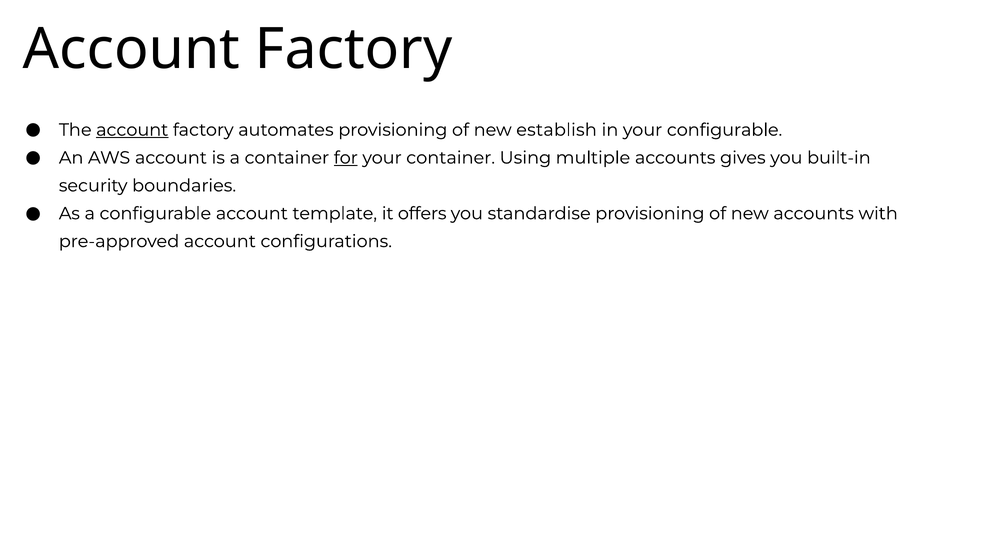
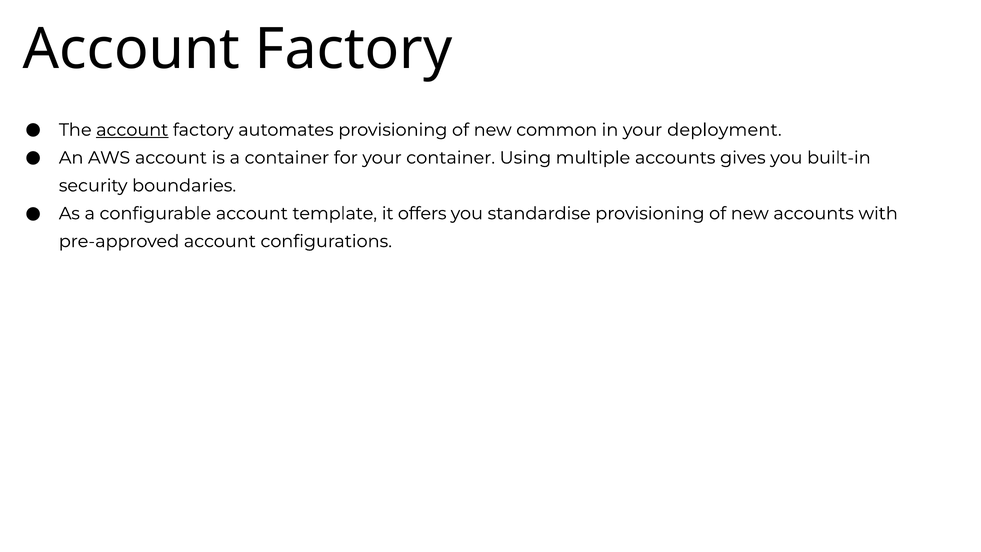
establish: establish -> common (557, 130)
your configurable: configurable -> deployment (724, 130)
for underline: present -> none (346, 158)
